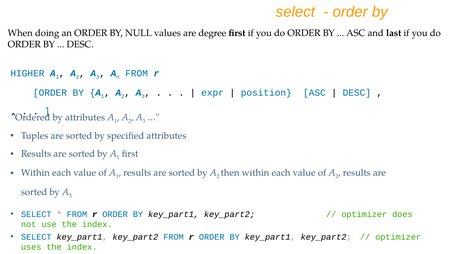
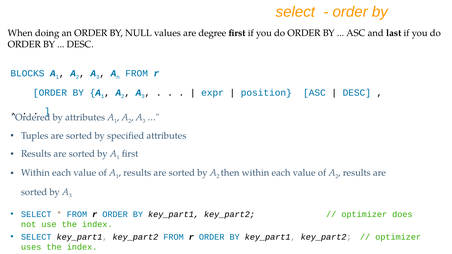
HIGHER: HIGHER -> BLOCKS (27, 74)
